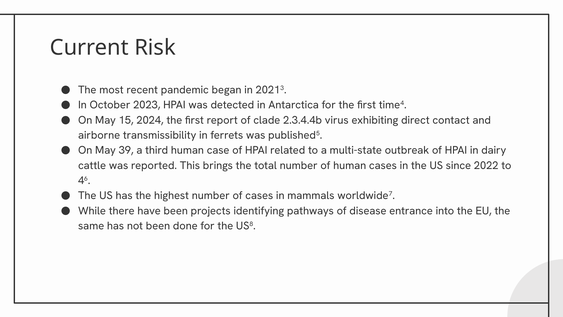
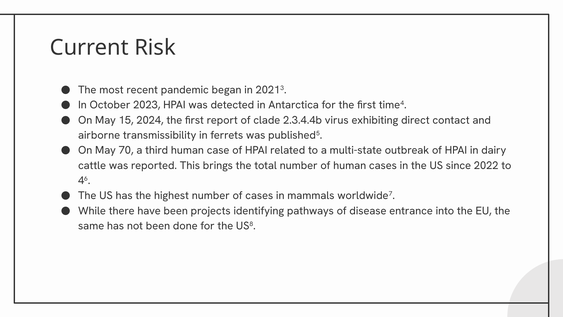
39: 39 -> 70 (126, 150)
